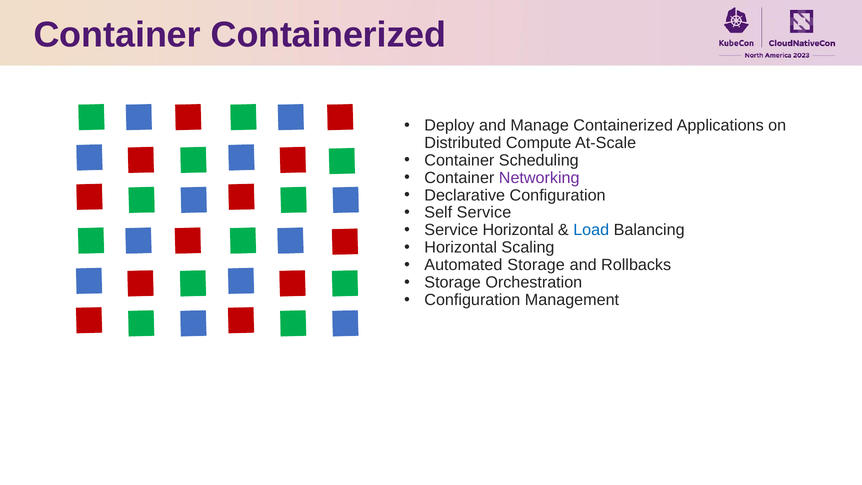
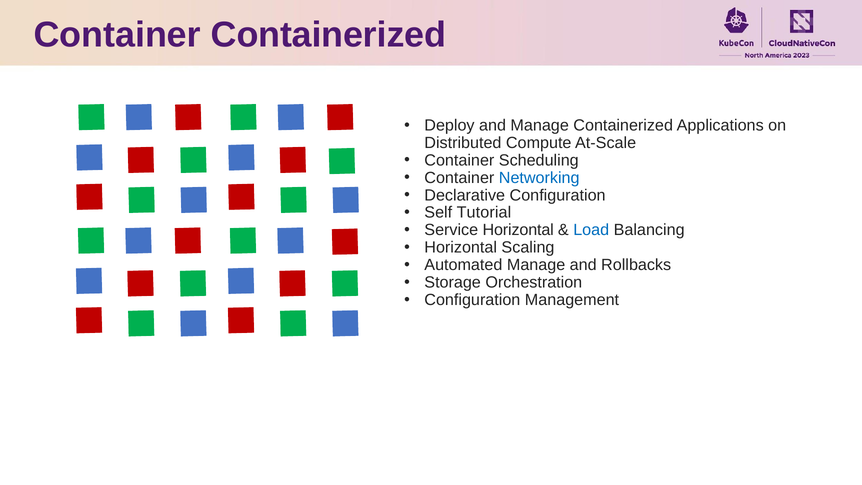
Networking colour: purple -> blue (539, 178)
Self Service: Service -> Tutorial (484, 213)
Automated Storage: Storage -> Manage (536, 265)
